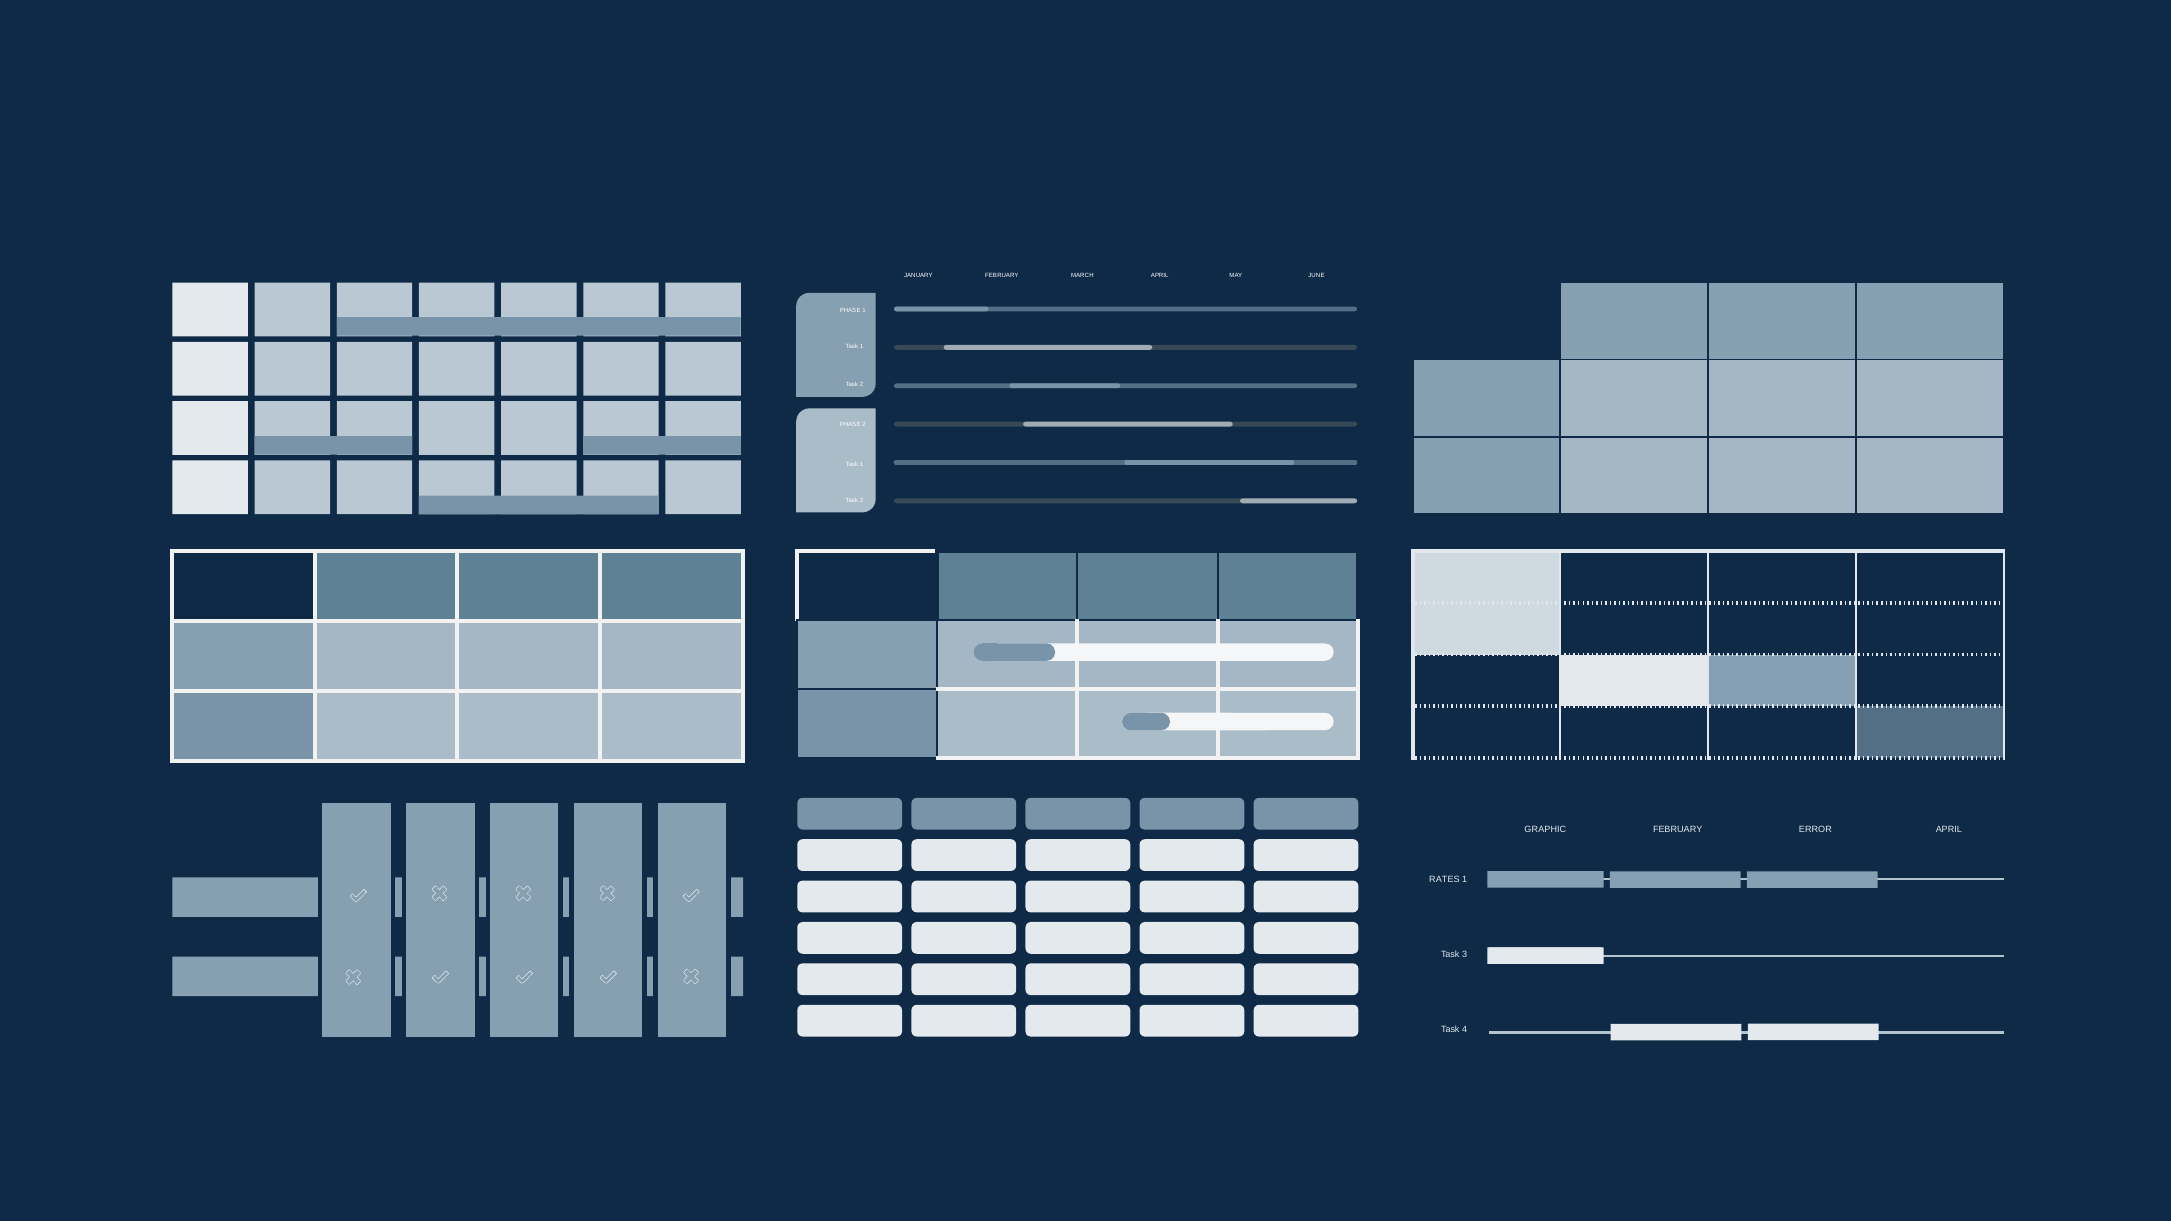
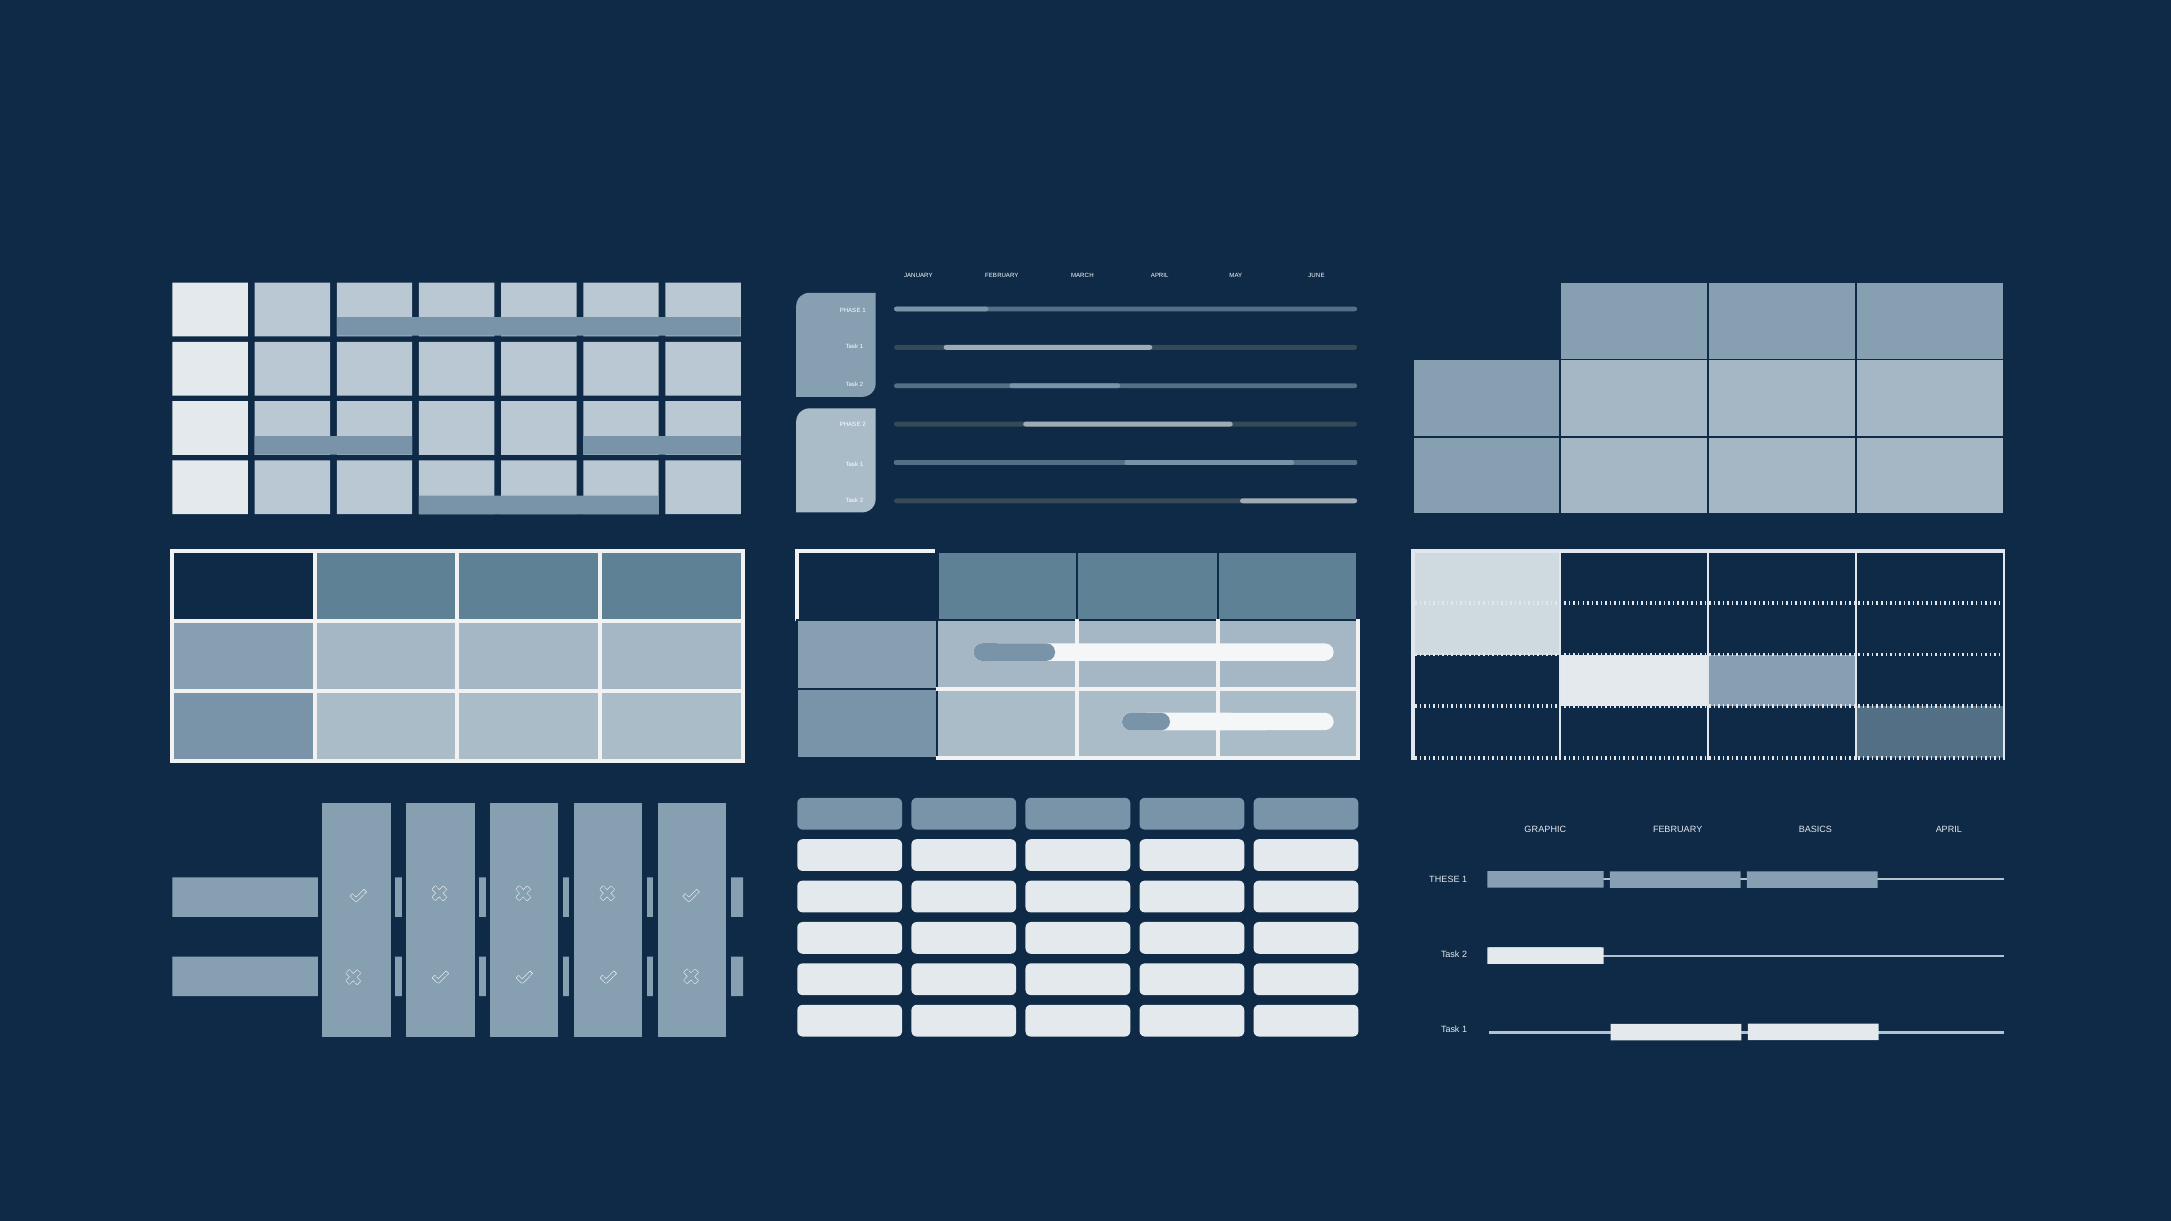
ERROR: ERROR -> BASICS (1815, 830)
RATES: RATES -> THESE (1444, 880)
3: 3 -> 2 (1465, 955)
4: 4 -> 1 (1465, 1030)
